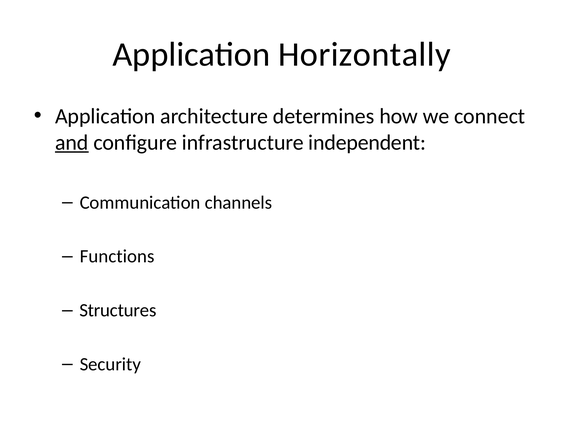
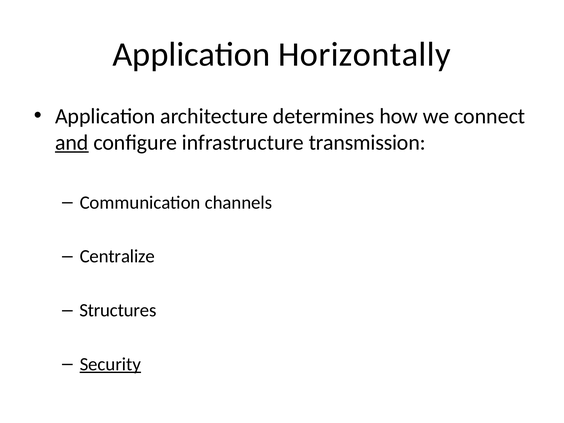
independent: independent -> transmission (367, 143)
Functions: Functions -> Centralize (117, 256)
Security underline: none -> present (110, 364)
